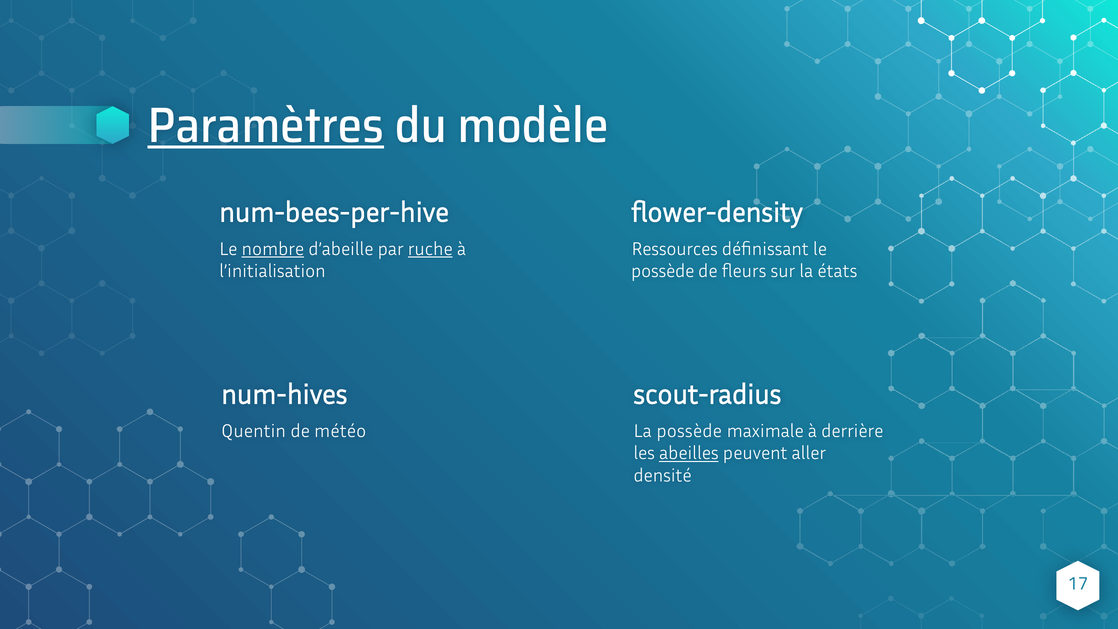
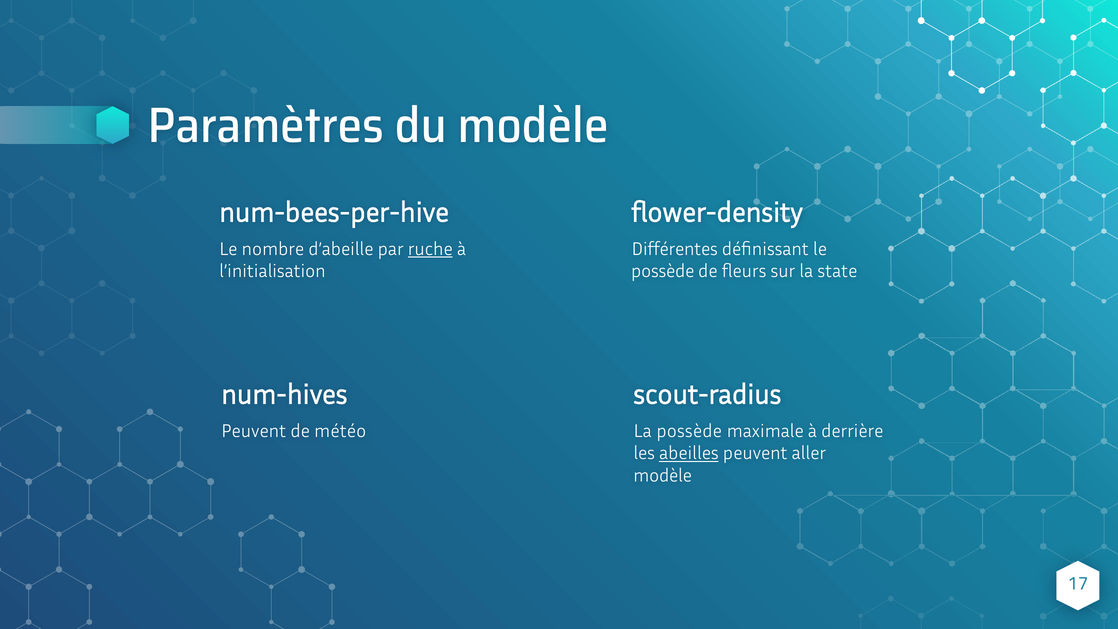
Paramètres underline: present -> none (266, 126)
nombre underline: present -> none (273, 249)
Ressources: Ressources -> Différentes (675, 249)
états: états -> state (837, 271)
Quentin: Quentin -> Peuvent (254, 431)
densité: densité -> modèle (663, 476)
